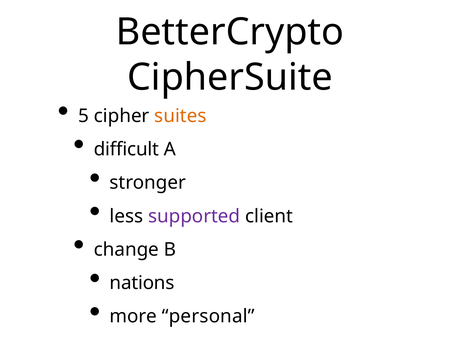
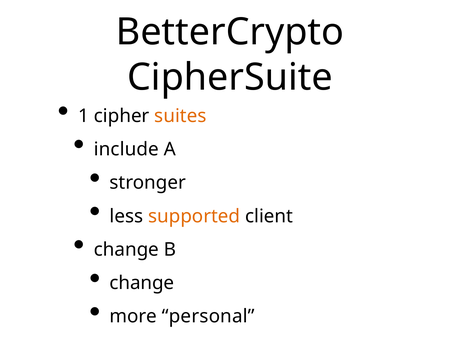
5: 5 -> 1 (84, 116)
difficult: difficult -> include (126, 149)
supported colour: purple -> orange (194, 216)
nations: nations -> change (142, 283)
